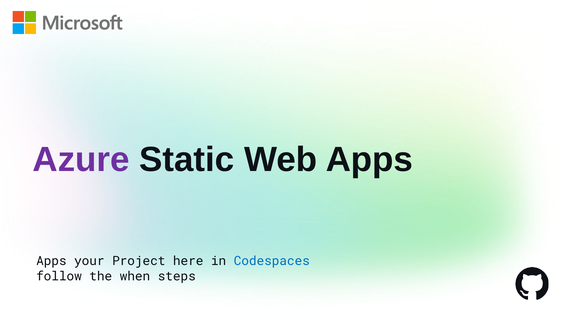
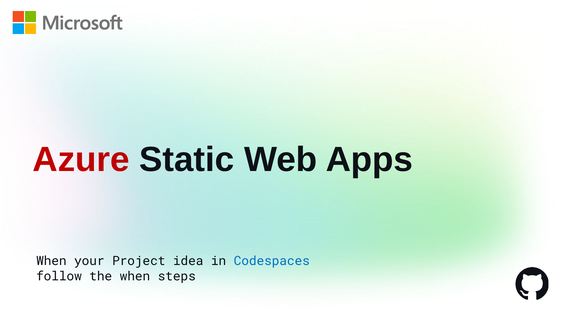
Azure colour: purple -> red (81, 159)
Apps: Apps -> When (51, 261)
here: here -> idea (188, 261)
